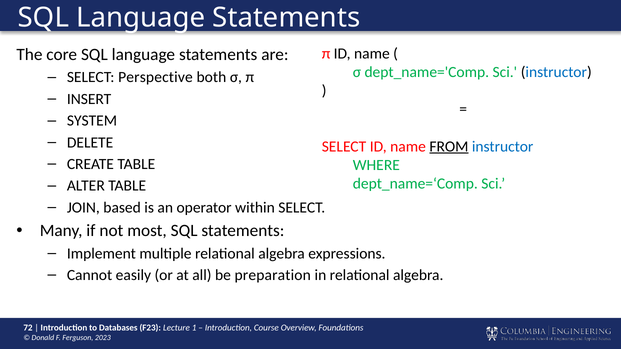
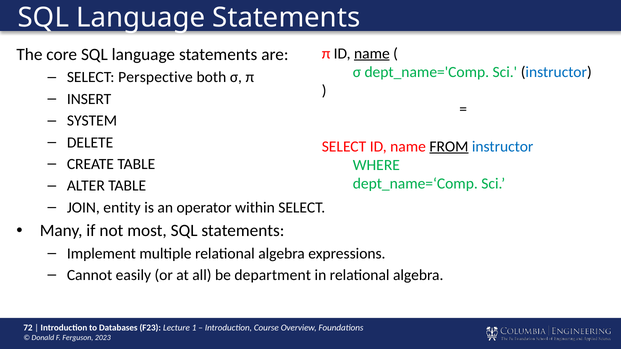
name underline: none -> present (372, 54)
based: based -> entity (122, 208)
preparation: preparation -> department (273, 275)
